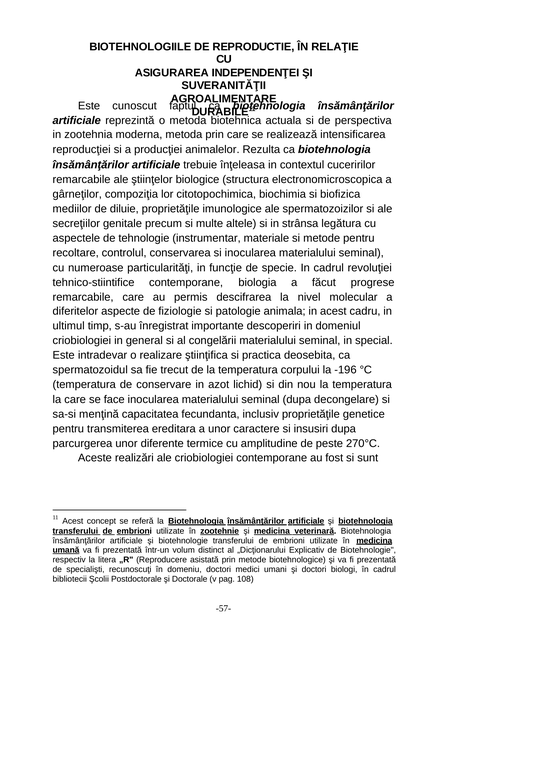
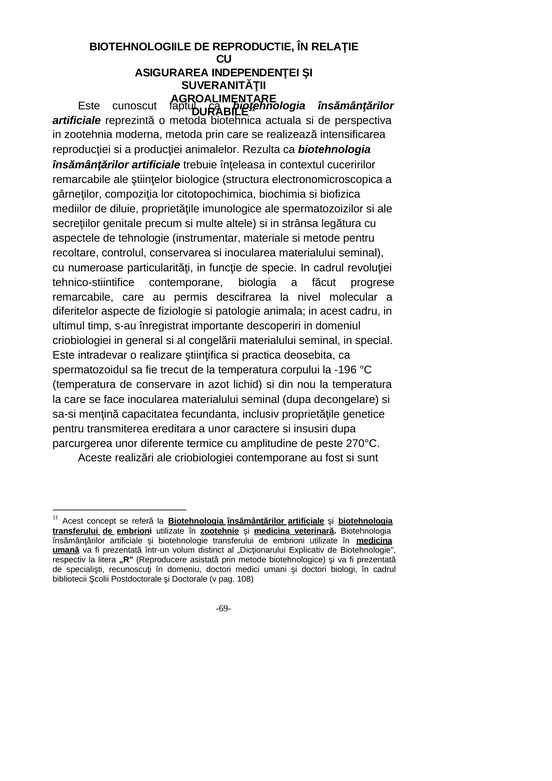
-57-: -57- -> -69- (223, 609)
